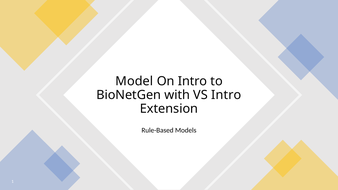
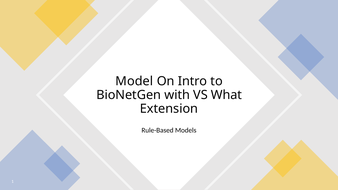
VS Intro: Intro -> What (226, 95)
